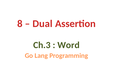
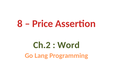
Dual: Dual -> Price (43, 24)
Ch.3: Ch.3 -> Ch.2 (42, 45)
